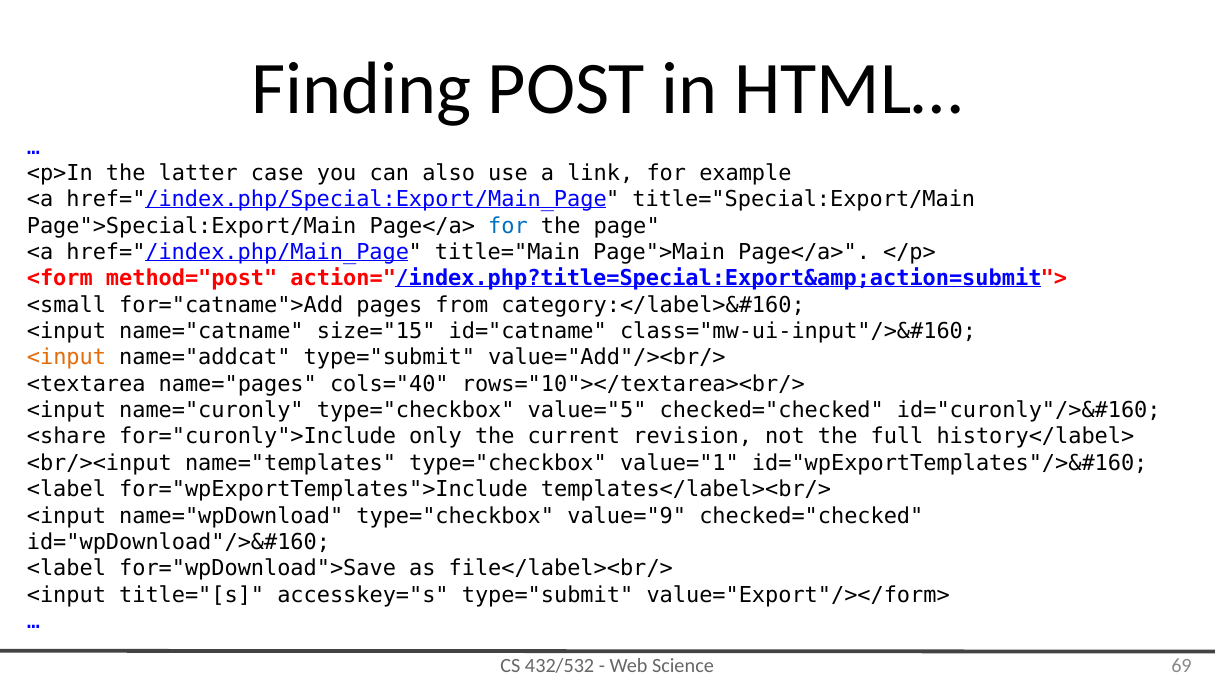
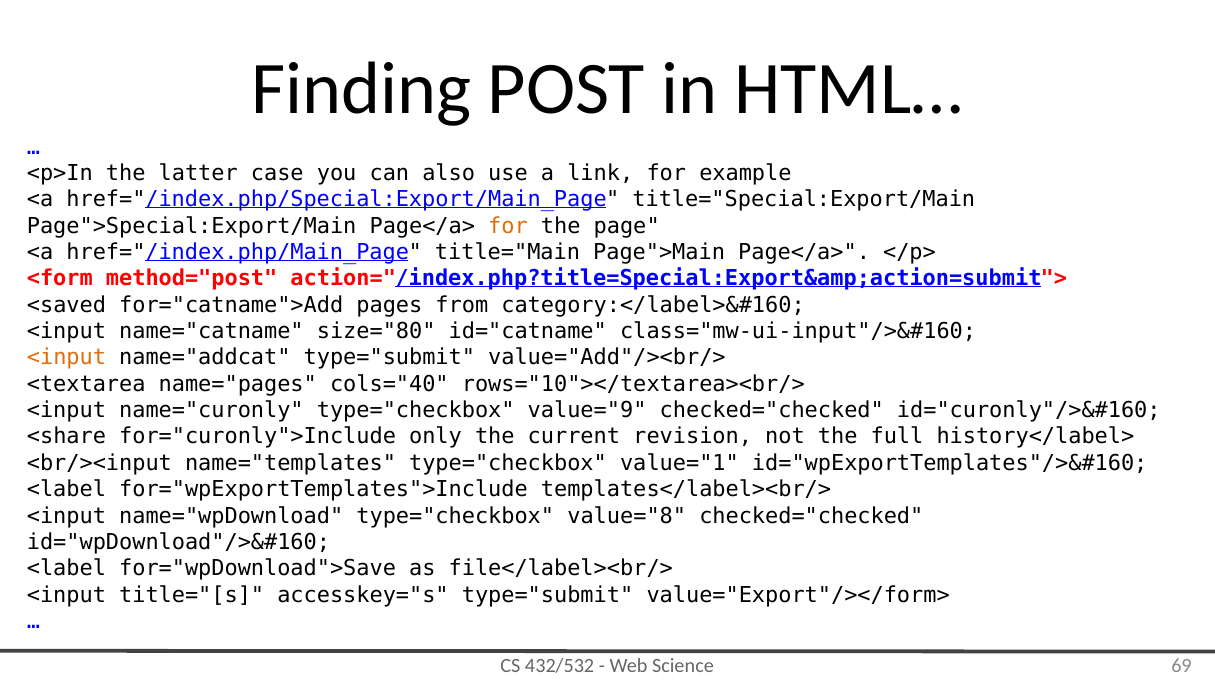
for colour: blue -> orange (508, 226)
<small: <small -> <saved (66, 305)
size="15: size="15 -> size="80 (376, 332)
value="5: value="5 -> value="9 (587, 411)
value="9: value="9 -> value="8 (627, 516)
